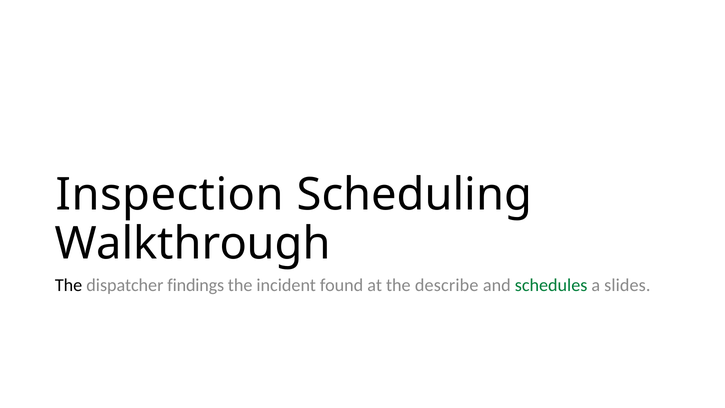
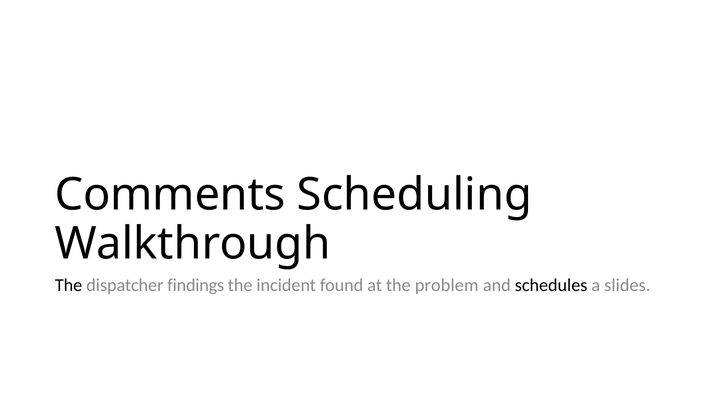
Inspection: Inspection -> Comments (170, 195)
describe: describe -> problem (447, 285)
schedules colour: green -> black (551, 285)
